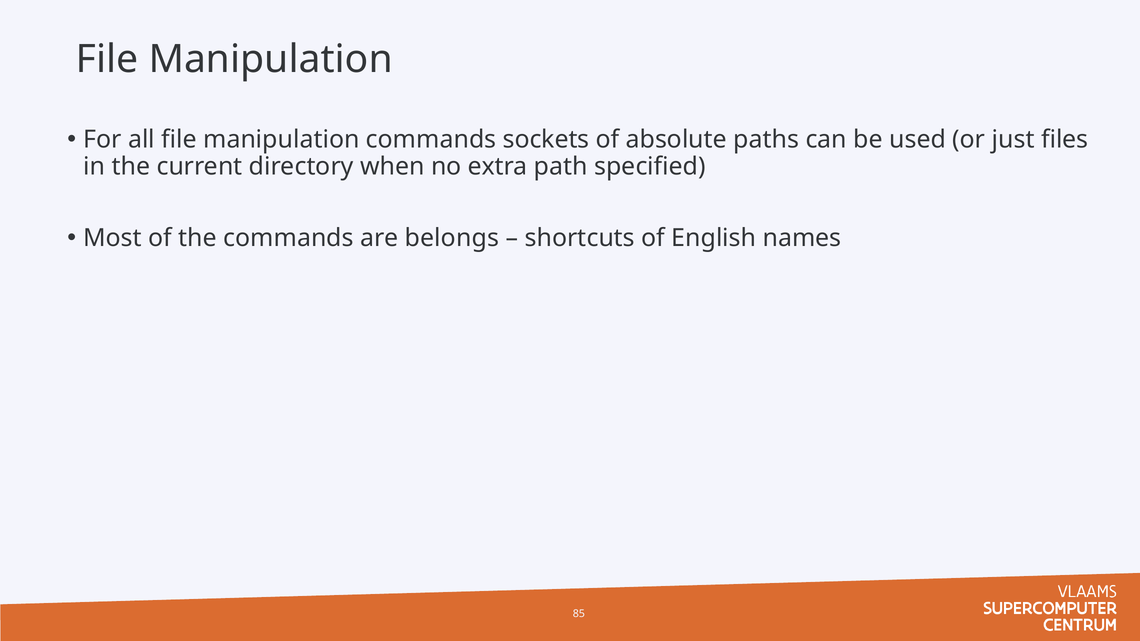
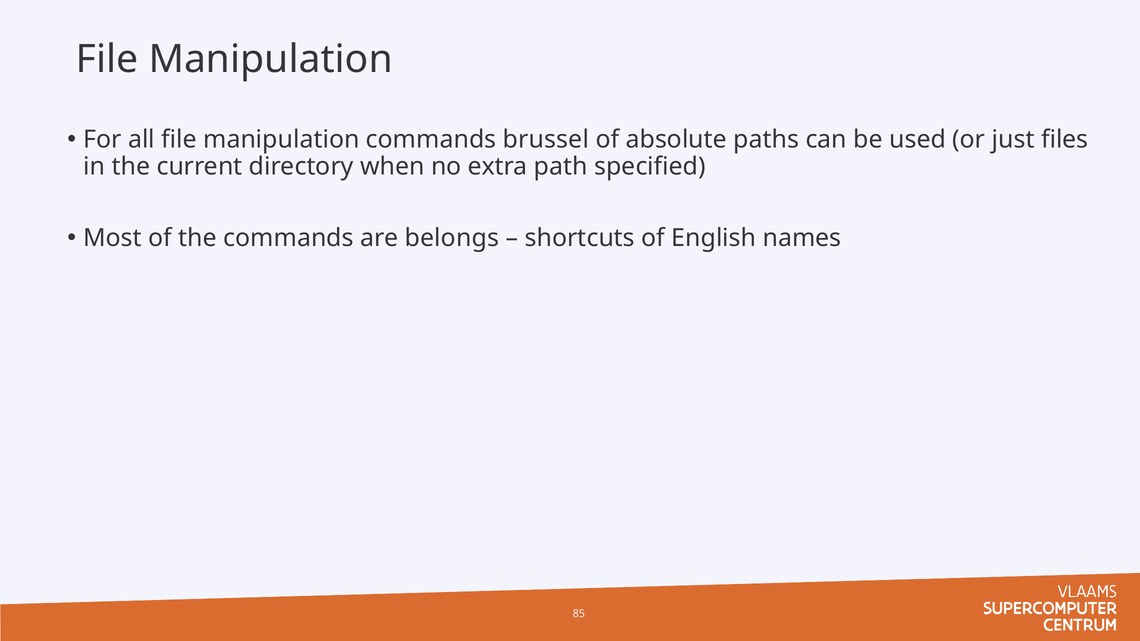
sockets: sockets -> brussel (546, 140)
